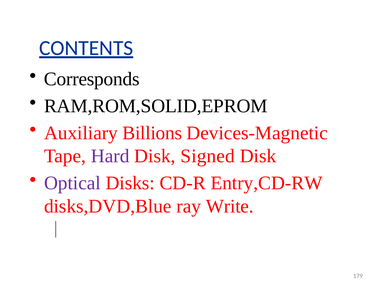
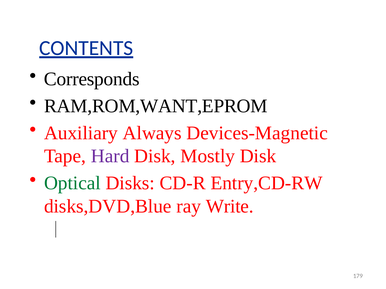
RAM,ROM,SOLID,EPROM: RAM,ROM,SOLID,EPROM -> RAM,ROM,WANT,EPROM (156, 106)
Billions: Billions -> Always (152, 133)
Signed: Signed -> Mostly (208, 156)
Optical colour: purple -> green (72, 183)
